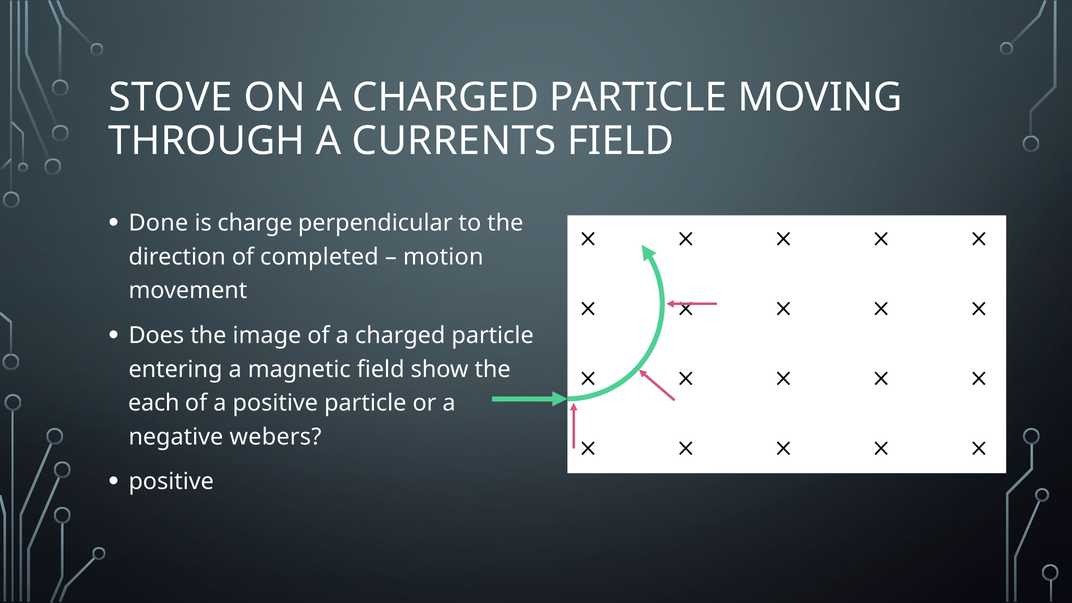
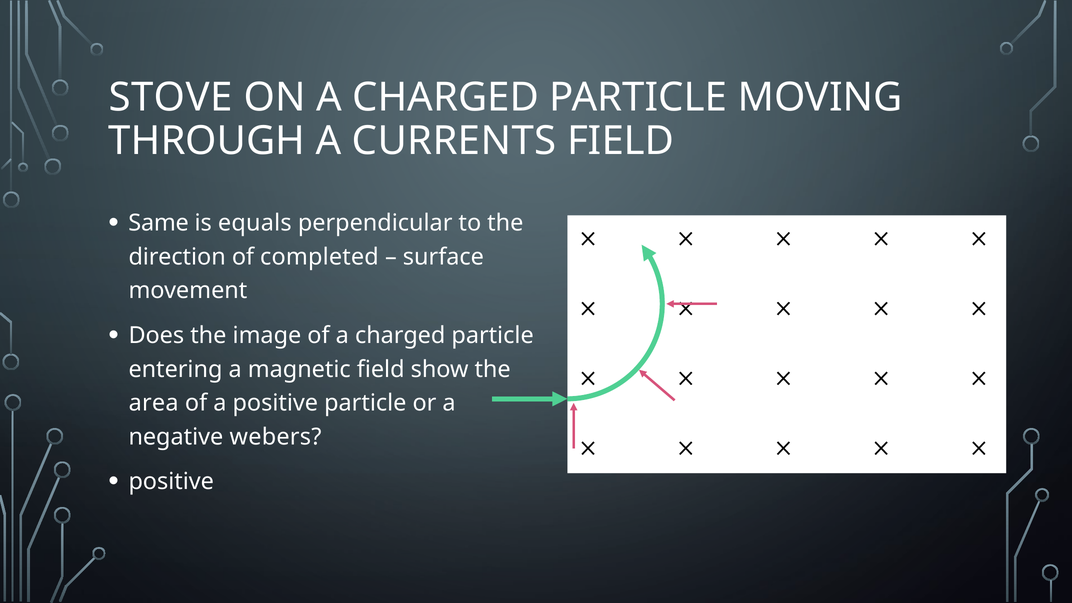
Done: Done -> Same (159, 223)
charge: charge -> equals (255, 223)
motion: motion -> surface (443, 257)
each: each -> area (154, 403)
